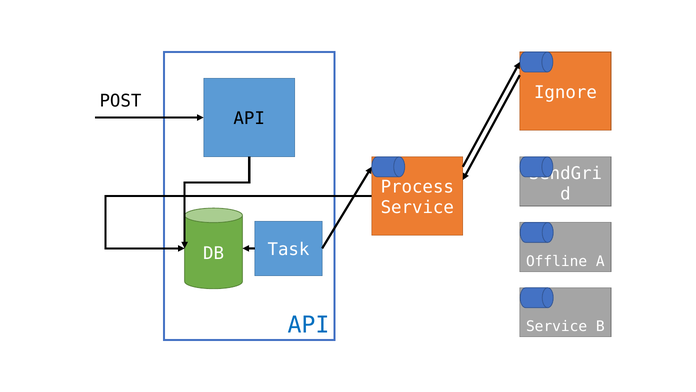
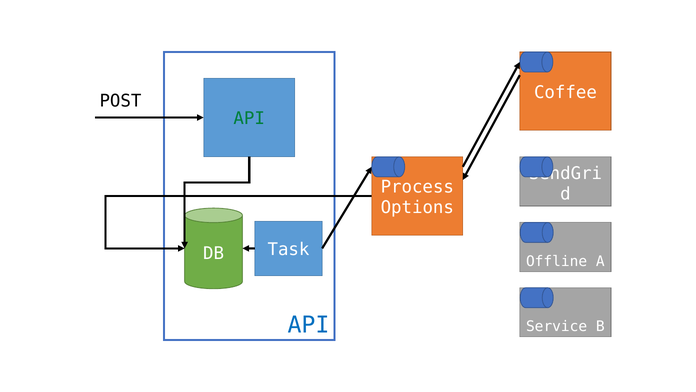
Ignore: Ignore -> Coffee (565, 92)
API colour: black -> green (249, 119)
Service: Service -> Options (417, 207)
